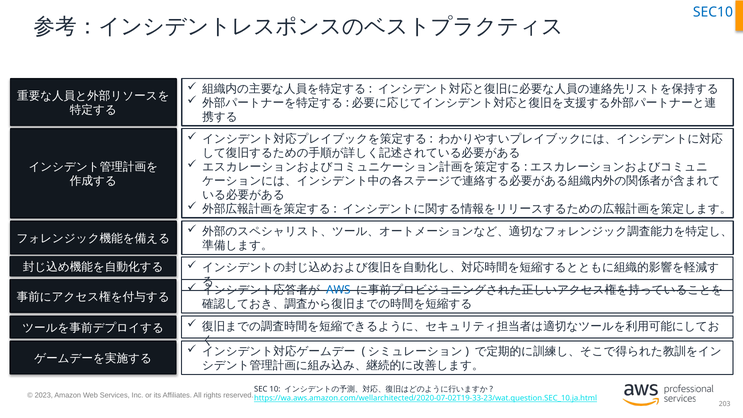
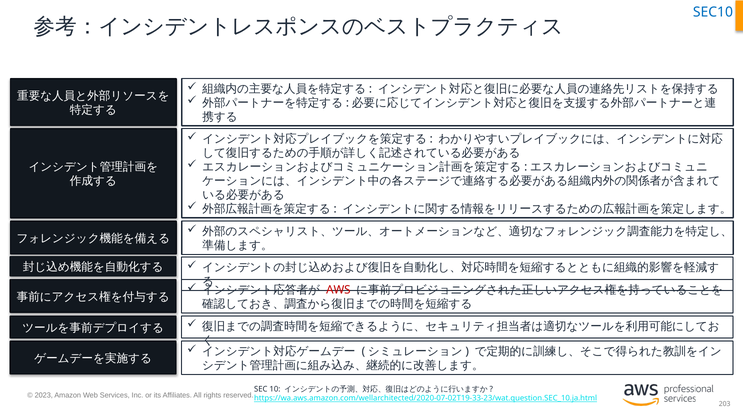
AWS colour: blue -> red (338, 290)
